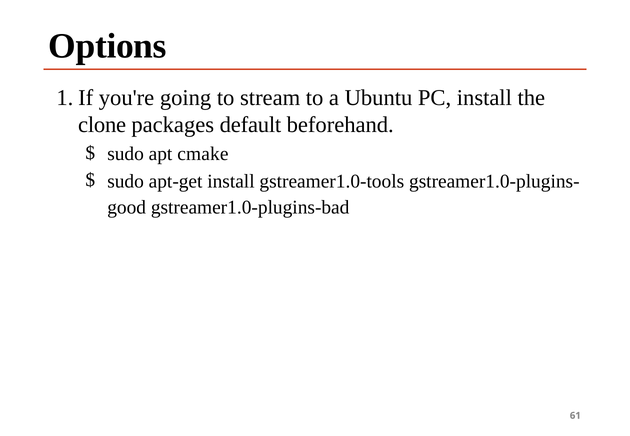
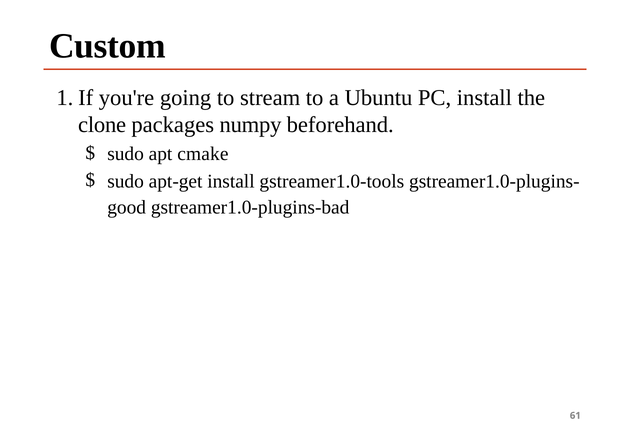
Options: Options -> Custom (108, 46)
default: default -> numpy (251, 125)
